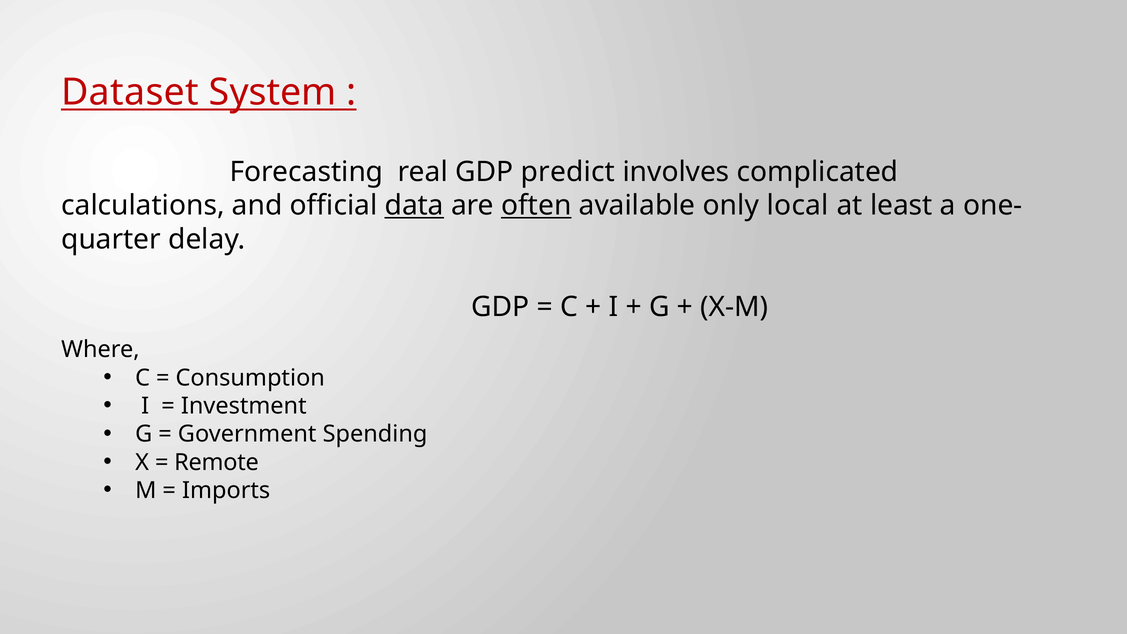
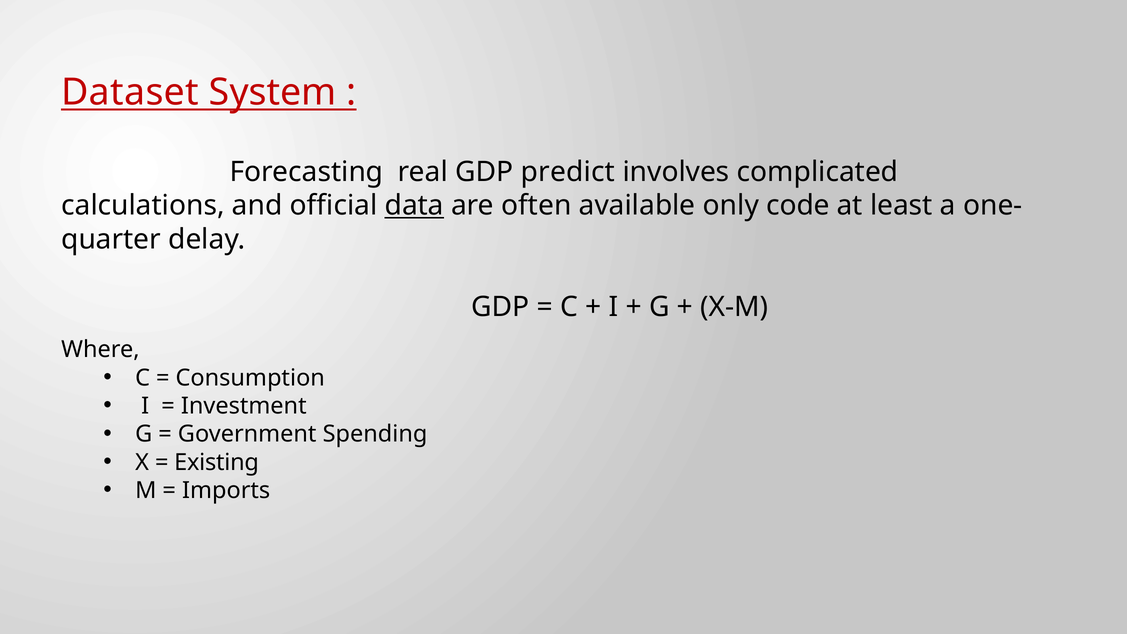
often underline: present -> none (536, 206)
local: local -> code (798, 206)
Remote: Remote -> Existing (217, 462)
